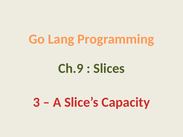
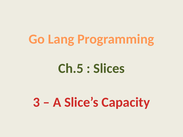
Ch.9: Ch.9 -> Ch.5 (71, 69)
